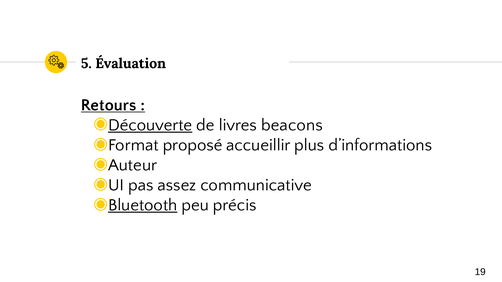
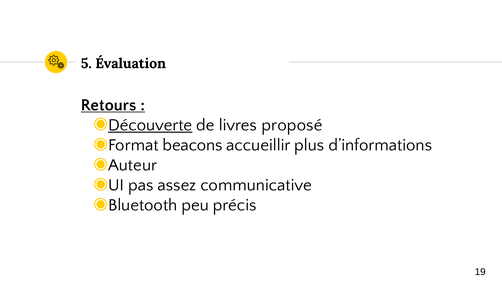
beacons: beacons -> proposé (292, 125)
proposé: proposé -> beacons (193, 145)
Bluetooth underline: present -> none (143, 205)
